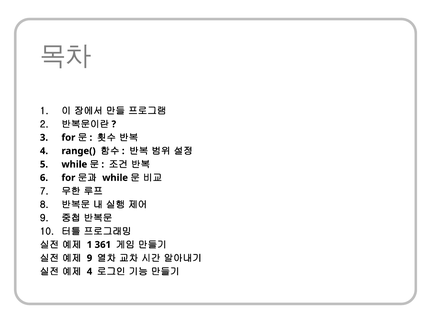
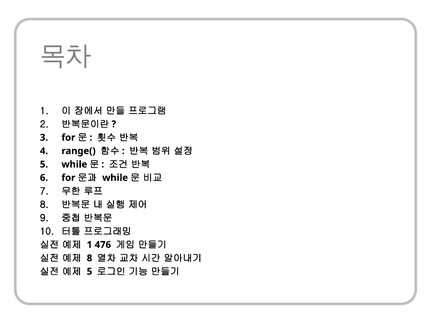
361: 361 -> 476 (103, 245)
9: 9 -> 8 (89, 258)
4: 4 -> 5 (89, 272)
